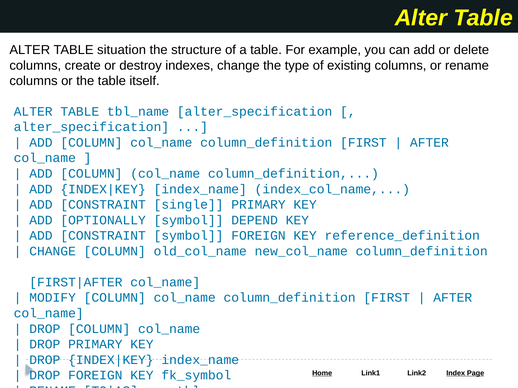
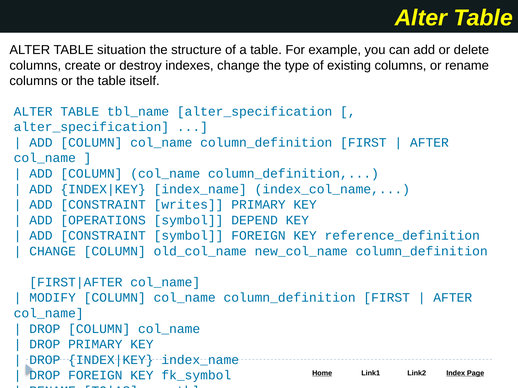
single: single -> writes (189, 205)
OPTIONALLY: OPTIONALLY -> OPERATIONS (103, 220)
